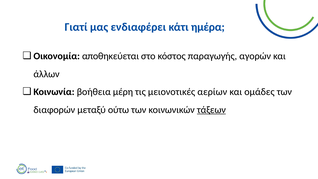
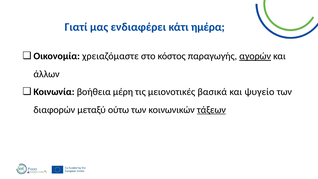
αποθηκεύεται: αποθηκεύεται -> χρειαζόμαστε (110, 56)
αγορών underline: none -> present (255, 56)
αερίων: αερίων -> βασικά (212, 92)
ομάδες: ομάδες -> ψυγείο (259, 92)
